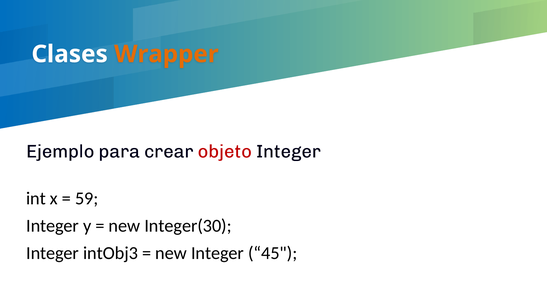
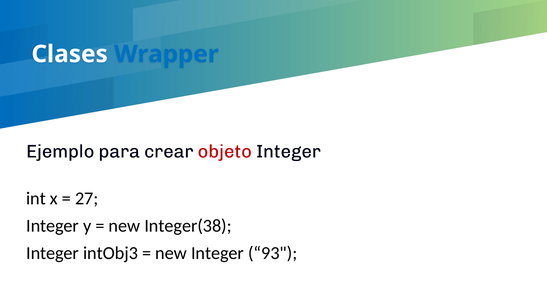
Wrapper colour: orange -> blue (166, 54)
59: 59 -> 27 (87, 198)
Integer(30: Integer(30 -> Integer(38 (188, 226)
45: 45 -> 93 (273, 253)
